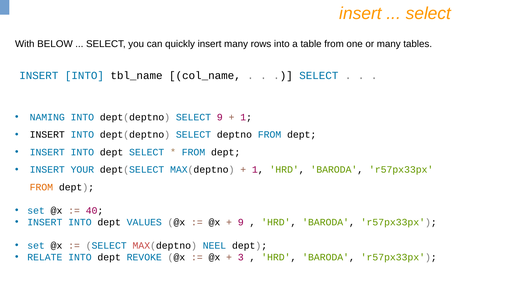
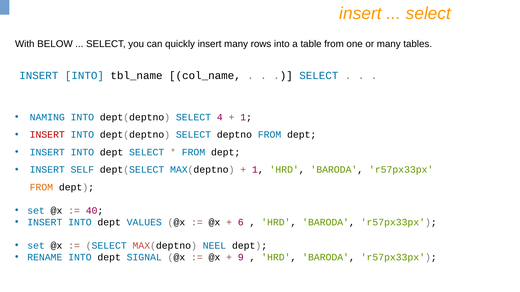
SELECT 9: 9 -> 4 (220, 117)
INSERT colour: black -> red (47, 135)
YOUR: YOUR -> SELF (82, 170)
9: 9 -> 6 (241, 223)
RELATE: RELATE -> RENAME (45, 258)
REVOKE: REVOKE -> SIGNAL (144, 258)
3: 3 -> 9 (241, 258)
